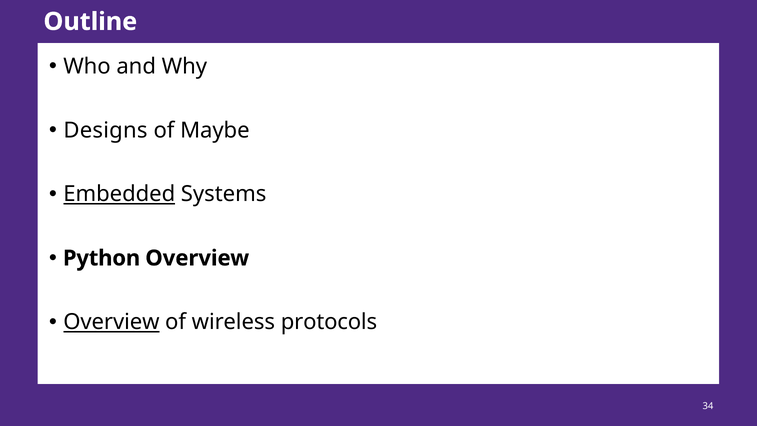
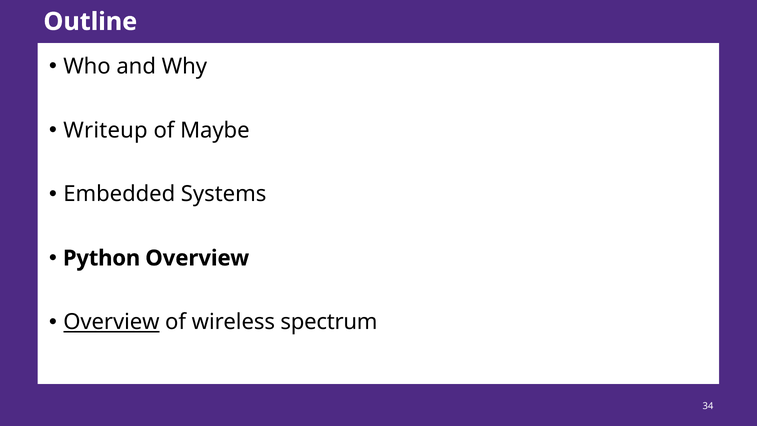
Designs: Designs -> Writeup (105, 130)
Embedded underline: present -> none (119, 194)
protocols: protocols -> spectrum (329, 322)
